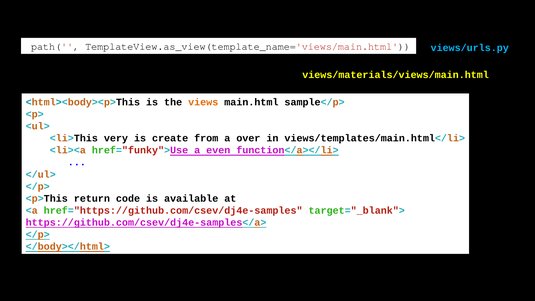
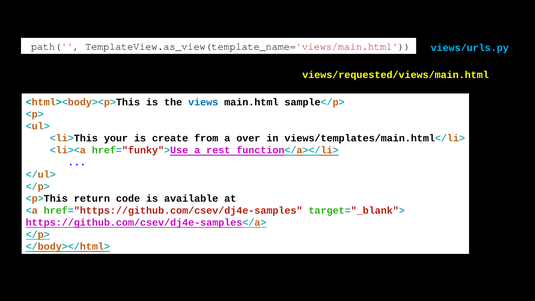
views/materials/views/main.html: views/materials/views/main.html -> views/requested/views/main.html (396, 75)
views colour: orange -> blue (203, 102)
very: very -> your (116, 138)
even: even -> rest (218, 150)
